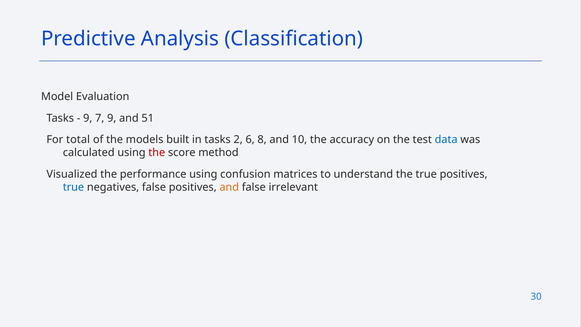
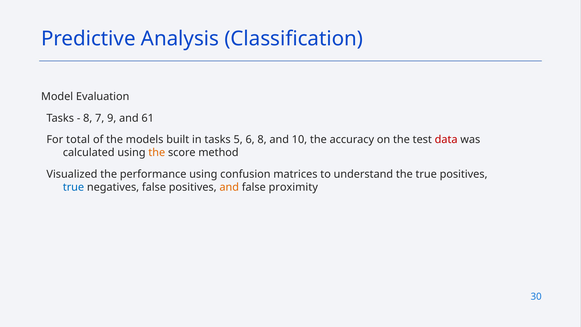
9: 9 -> 8 (88, 118)
51: 51 -> 61 (148, 118)
2: 2 -> 5 (238, 140)
data colour: blue -> red (446, 140)
the colour: red -> orange (157, 153)
irrelevant: irrelevant -> proximity (293, 187)
